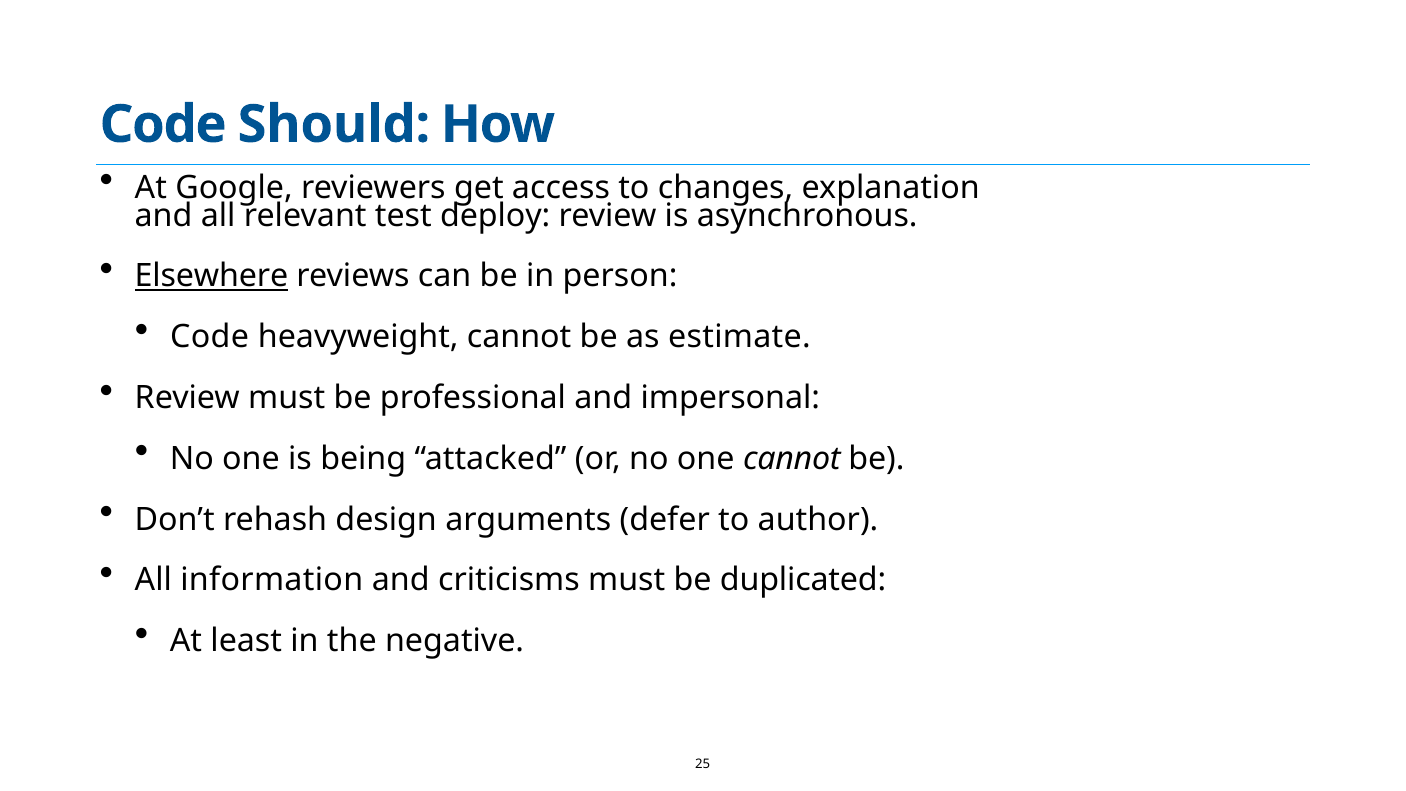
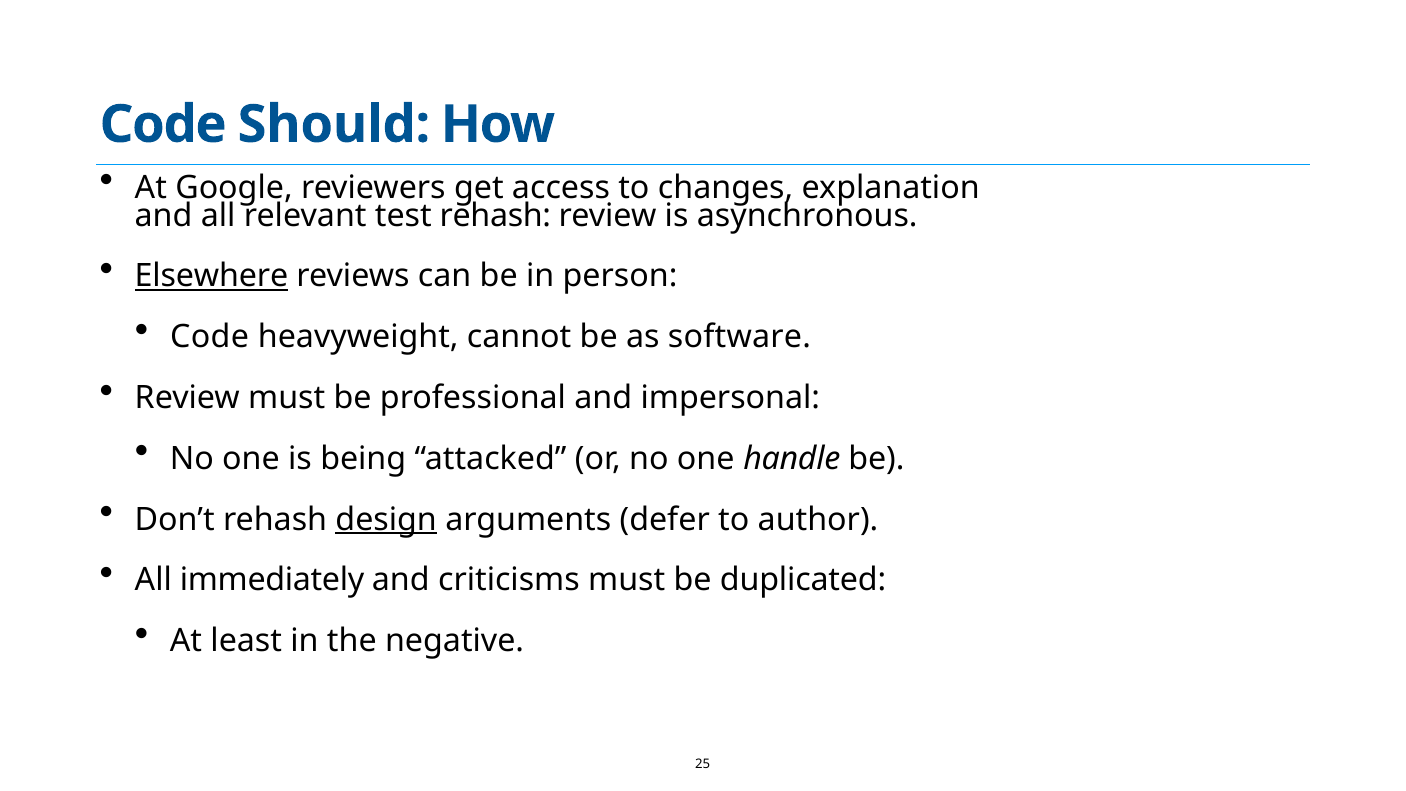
test deploy: deploy -> rehash (495, 215)
estimate: estimate -> software (739, 337)
one cannot: cannot -> handle (792, 459)
design underline: none -> present (386, 519)
information: information -> immediately (272, 580)
